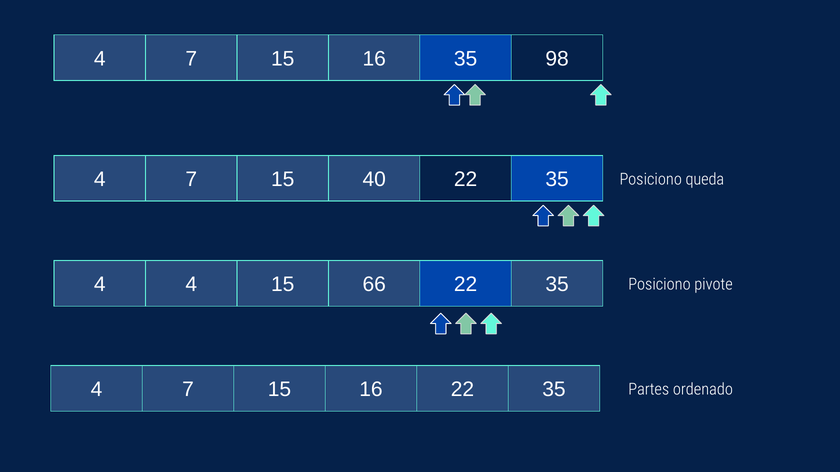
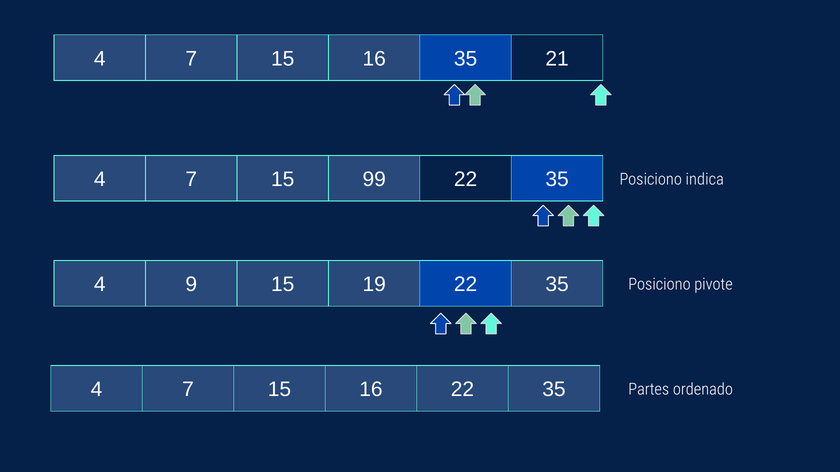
98: 98 -> 21 (557, 59)
40: 40 -> 99 (374, 180)
queda: queda -> indica (705, 180)
4 4: 4 -> 9 (191, 285)
66: 66 -> 19 (374, 285)
